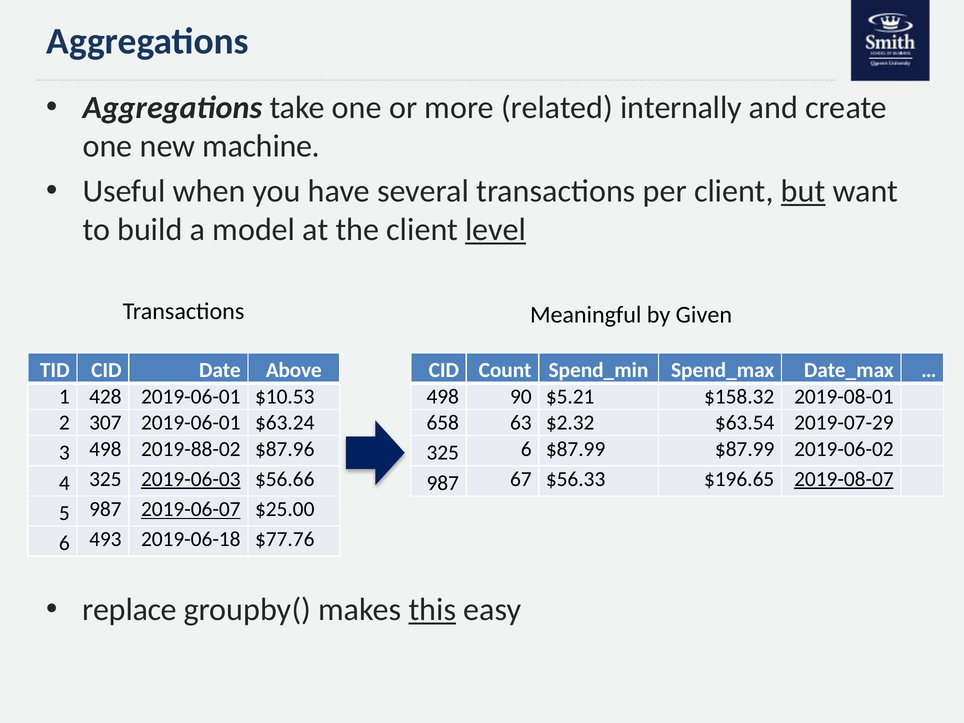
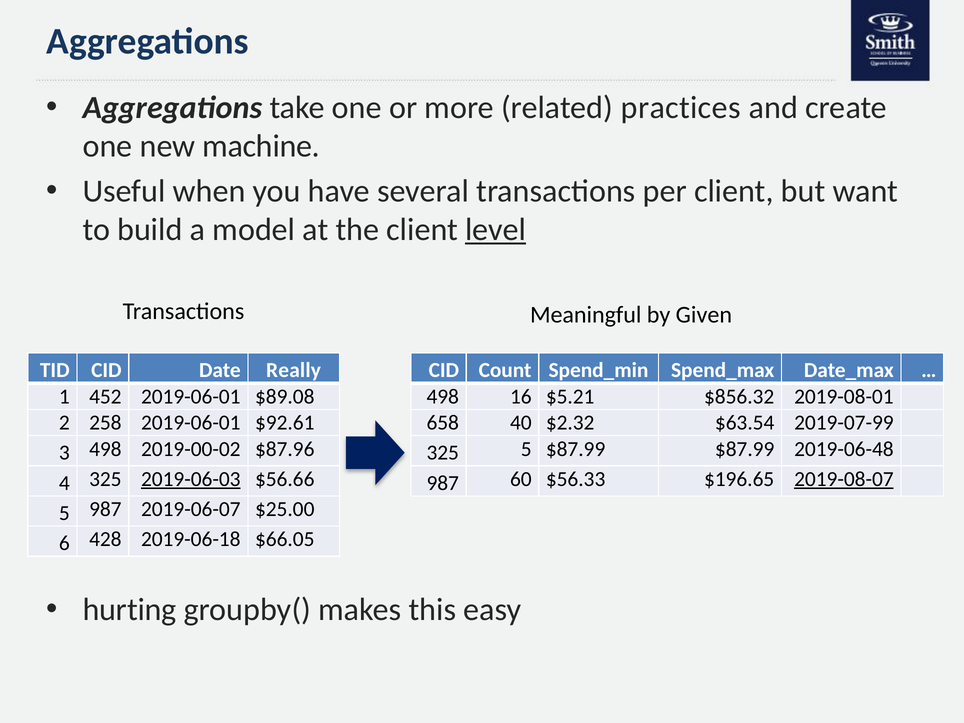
internally: internally -> practices (681, 108)
but underline: present -> none (803, 191)
Above: Above -> Really (294, 370)
428: 428 -> 452 (105, 397)
$10.53: $10.53 -> $89.08 (285, 397)
90: 90 -> 16 (521, 397)
$158.32: $158.32 -> $856.32 (739, 397)
307: 307 -> 258 (105, 423)
$63.24: $63.24 -> $92.61 (285, 423)
63: 63 -> 40 (521, 423)
2019-07-29: 2019-07-29 -> 2019-07-99 (844, 423)
2019-88-02: 2019-88-02 -> 2019-00-02 (191, 449)
325 6: 6 -> 5 (526, 449)
2019-06-02: 2019-06-02 -> 2019-06-48 (844, 449)
67: 67 -> 60 (521, 479)
2019-06-07 underline: present -> none (191, 509)
493: 493 -> 428 (105, 539)
$77.76: $77.76 -> $66.05 (285, 539)
replace: replace -> hurting (130, 610)
this underline: present -> none (432, 610)
